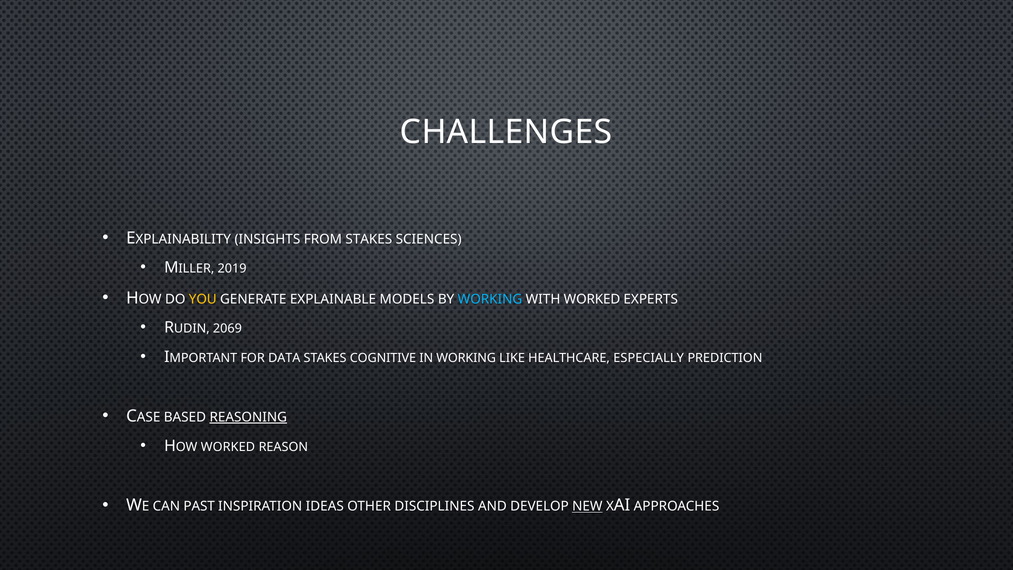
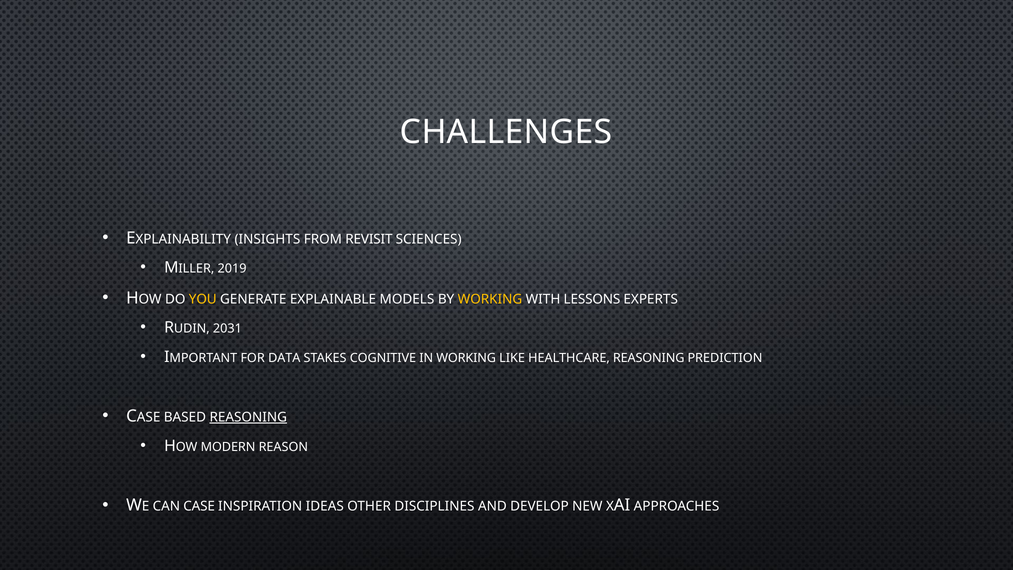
FROM STAKES: STAKES -> REVISIT (369, 239)
WORKING colour: light blue -> yellow (490, 299)
WITH WORKED: WORKED -> LESSONS (592, 299)
2069: 2069 -> 2031 (227, 329)
HEALTHCARE ESPECIALLY: ESPECIALLY -> REASONING (649, 358)
HOW WORKED: WORKED -> MODERN (228, 447)
CAN PAST: PAST -> CASE (199, 506)
NEW underline: present -> none (587, 506)
